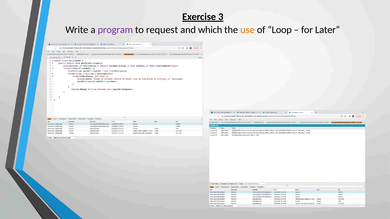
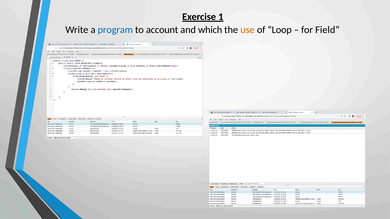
3: 3 -> 1 (221, 17)
program colour: purple -> blue (115, 30)
request: request -> account (162, 30)
Later: Later -> Field (327, 30)
